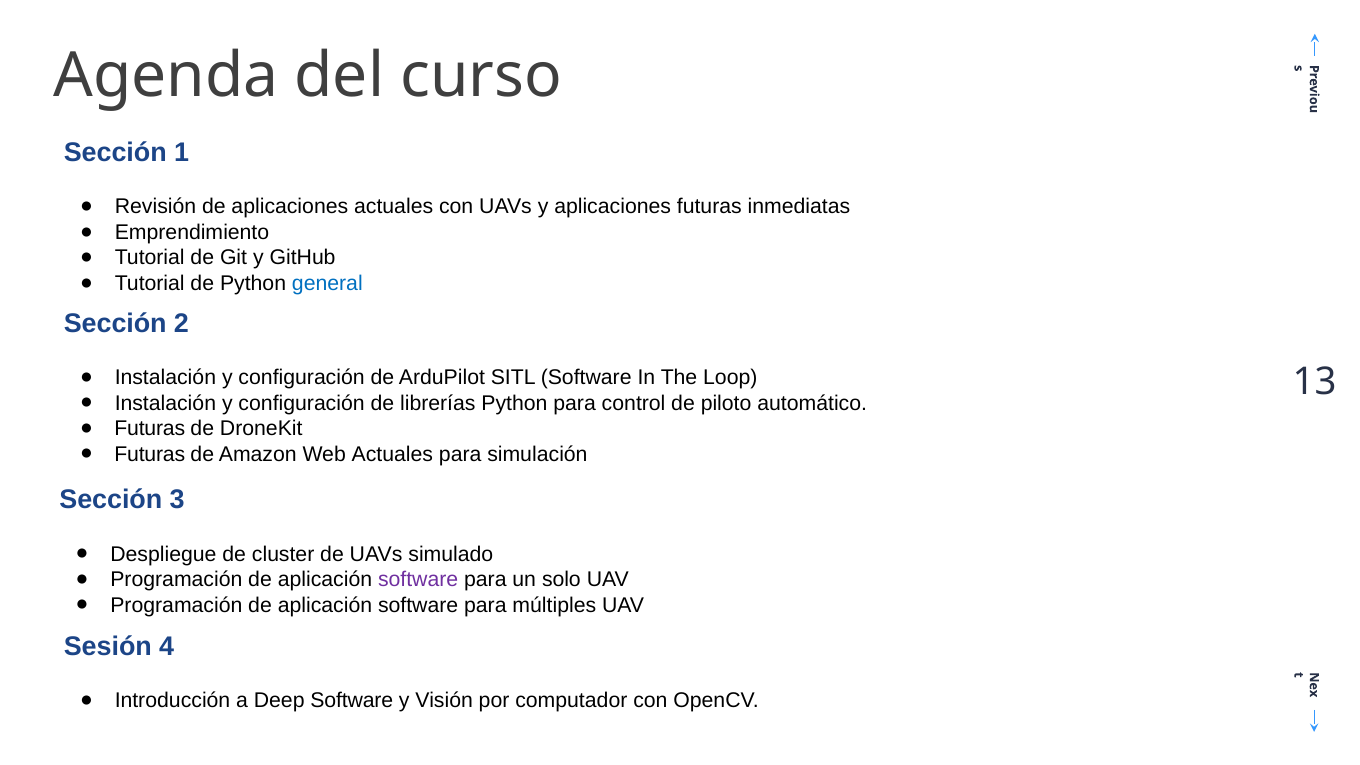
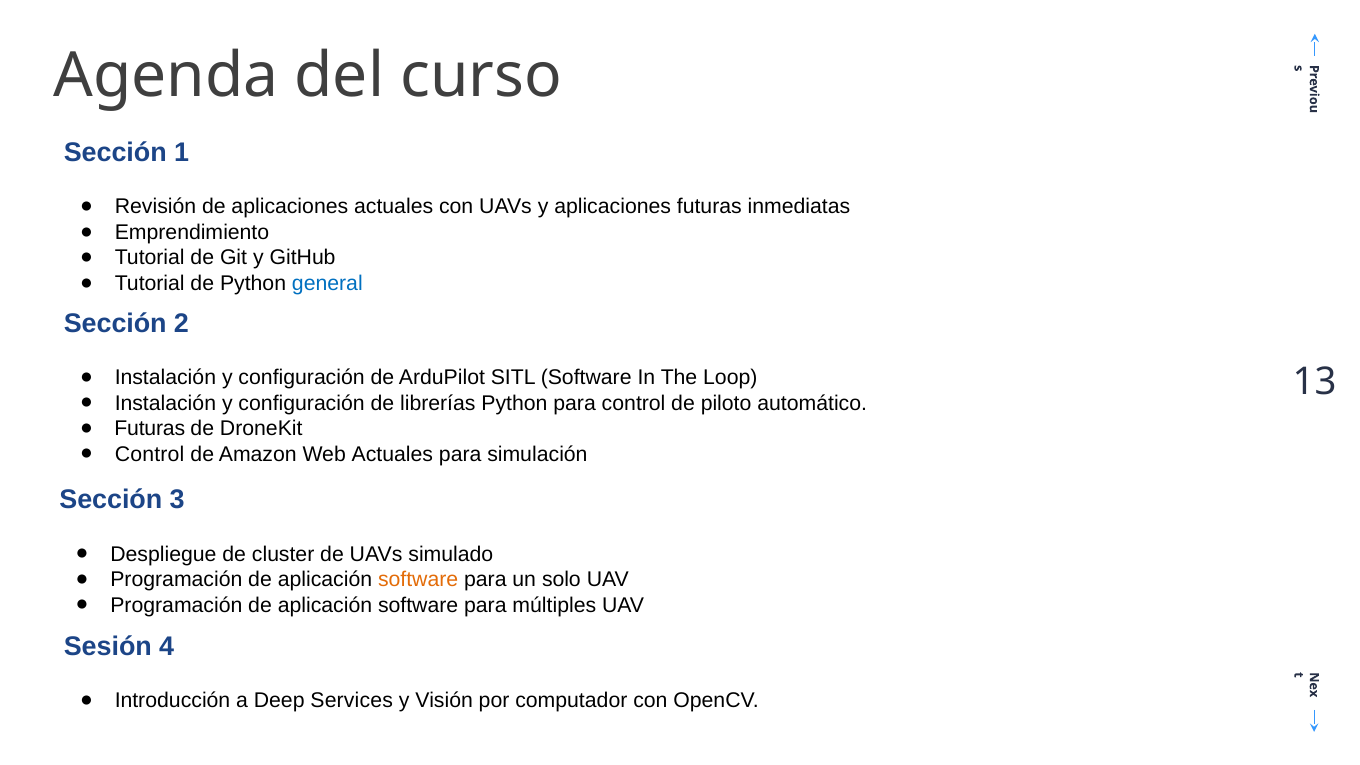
Futuras: Futuras -> Control (150, 454)
software colour: purple -> orange (418, 580)
Deep Software: Software -> Services (352, 701)
